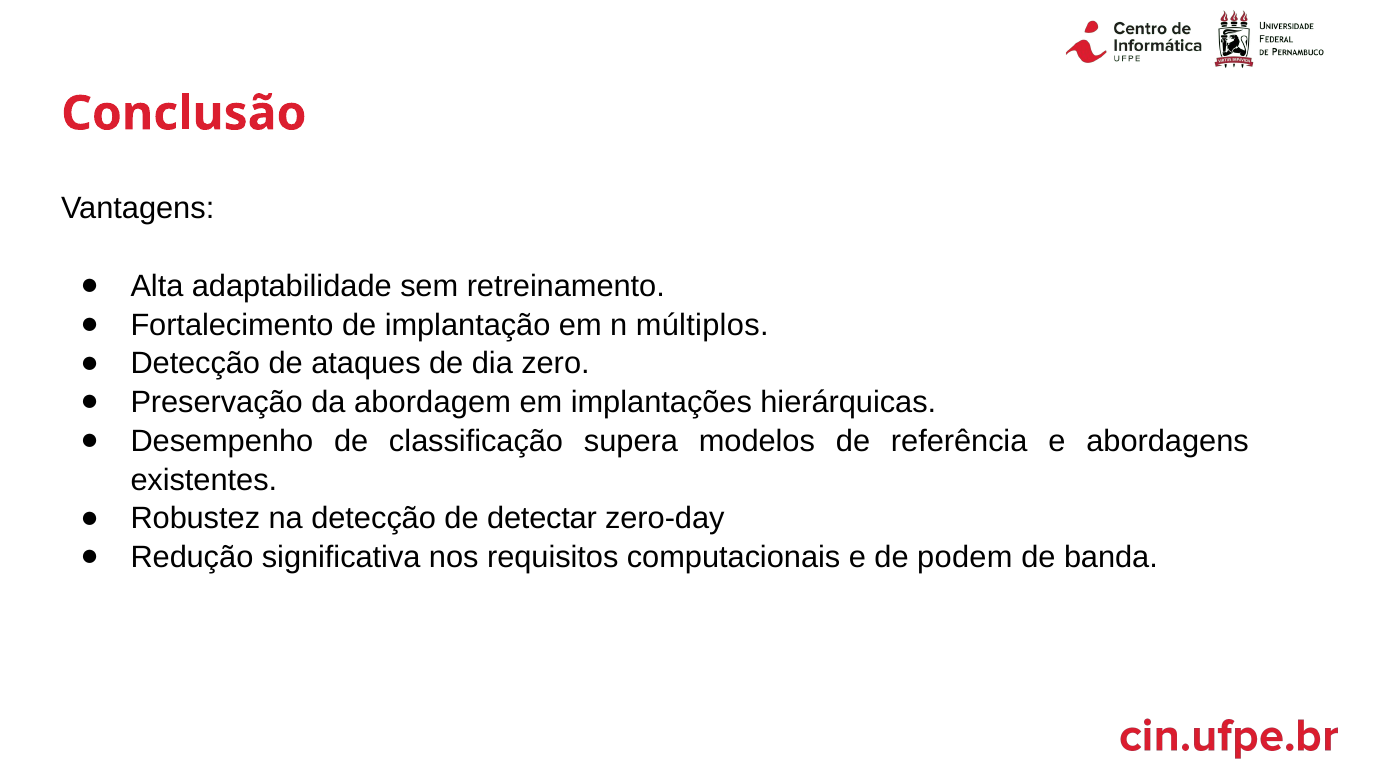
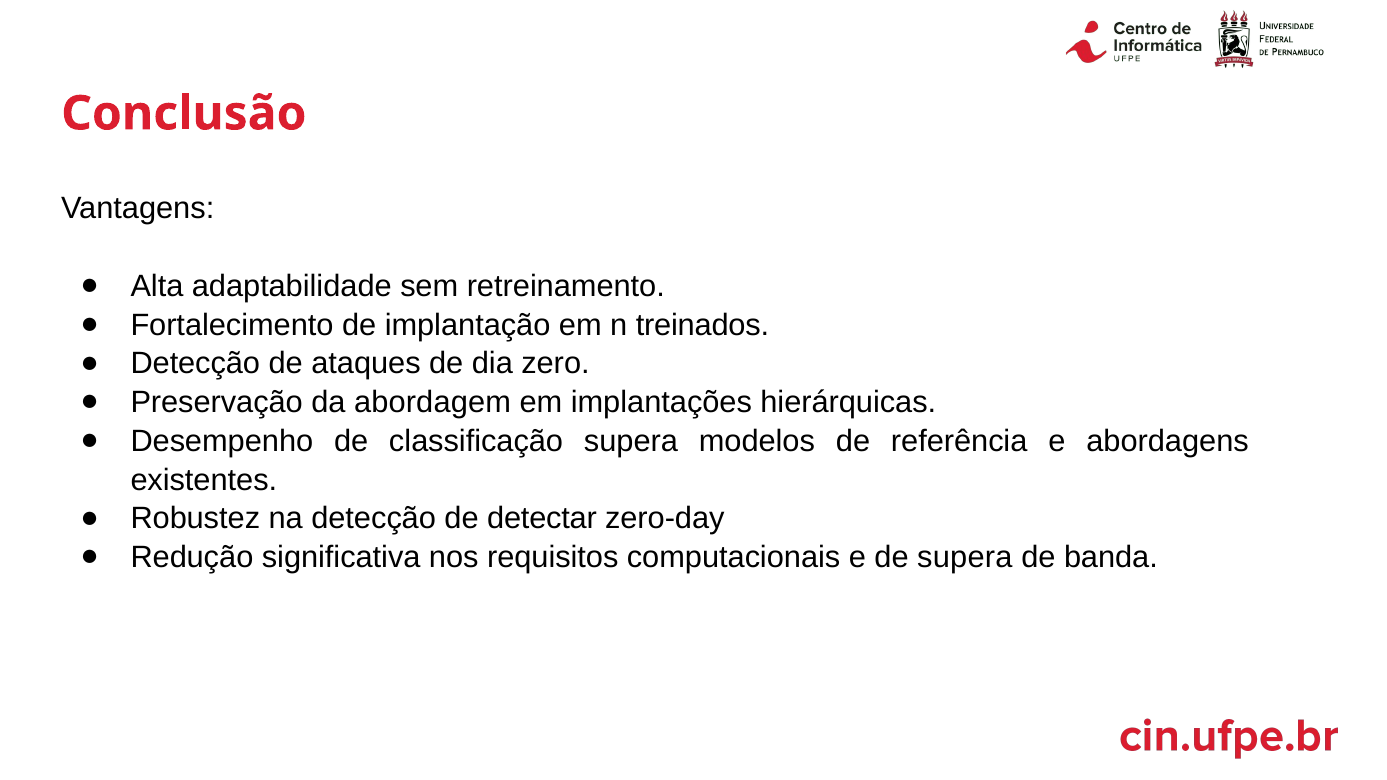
múltiplos: múltiplos -> treinados (702, 325)
de podem: podem -> supera (965, 558)
